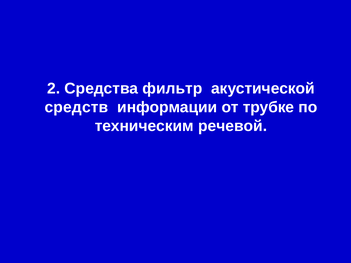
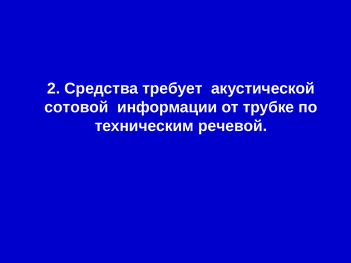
фильтр: фильтр -> требует (172, 89)
средств: средств -> сотовой (77, 107)
